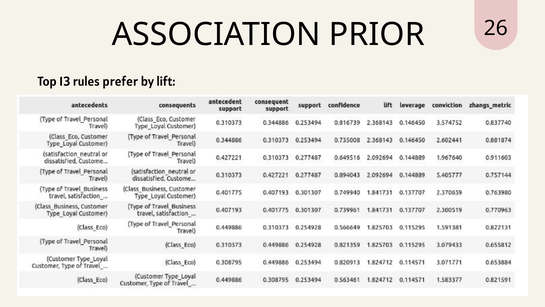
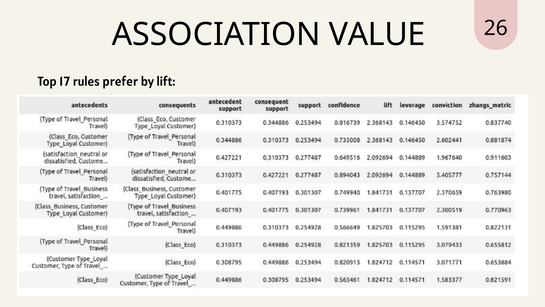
PRIOR: PRIOR -> VALUE (377, 35)
13: 13 -> 17 (65, 81)
